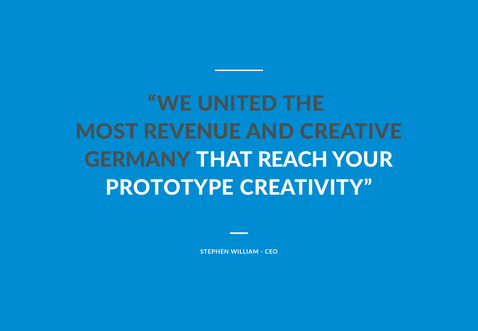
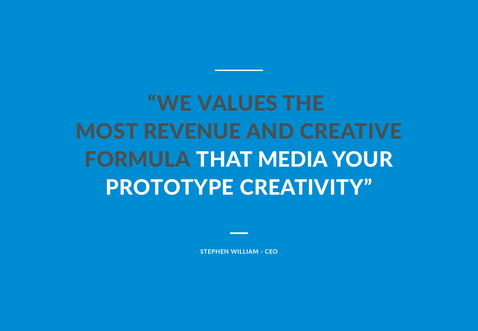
UNITED: UNITED -> VALUES (237, 104)
GERMANY: GERMANY -> FORMULA (137, 160)
REACH: REACH -> MEDIA (293, 160)
